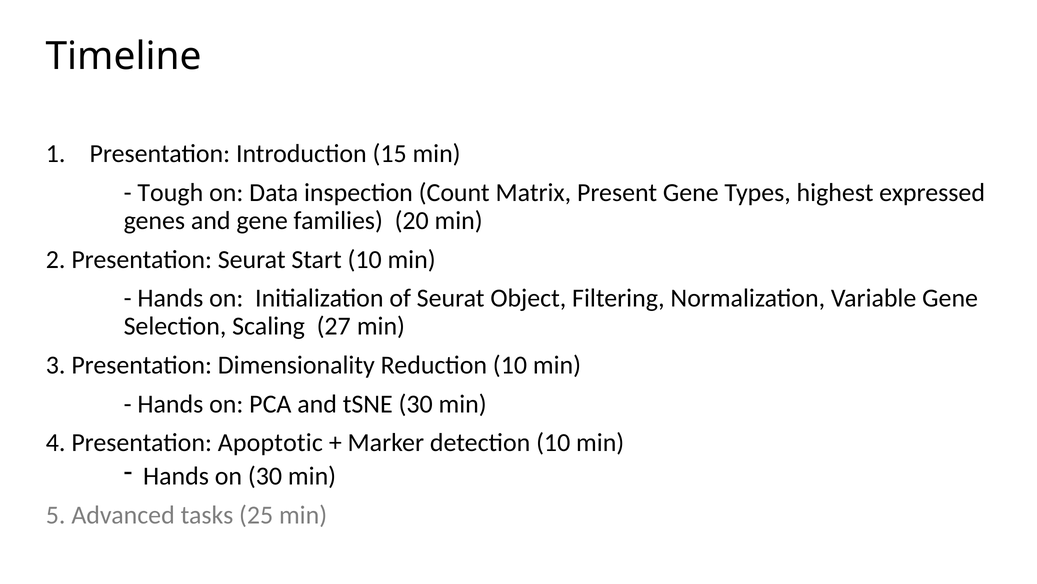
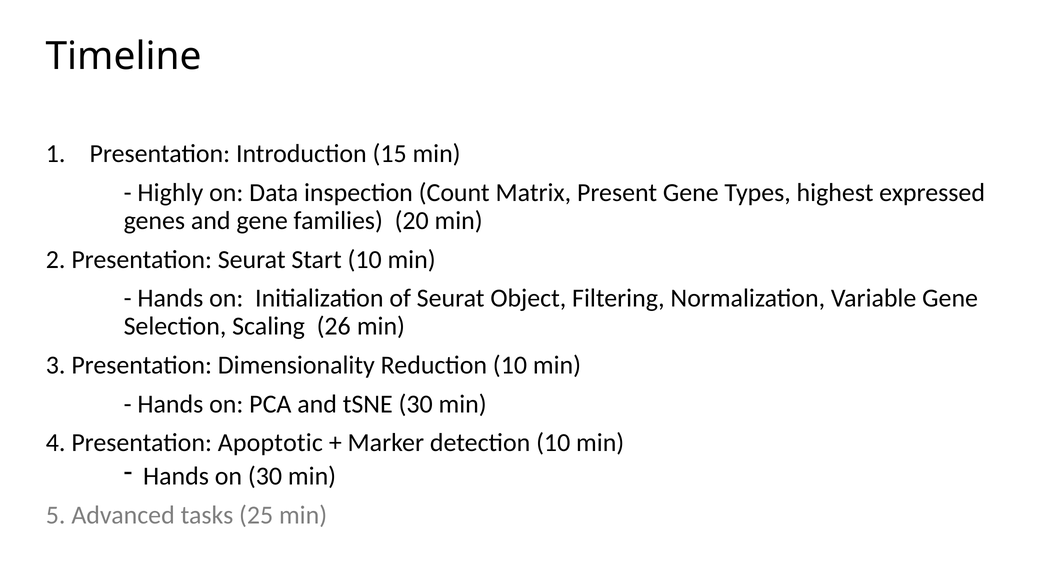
Tough: Tough -> Highly (170, 192)
27: 27 -> 26 (334, 326)
